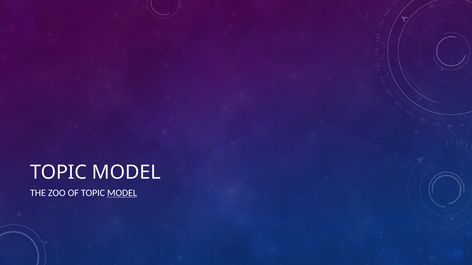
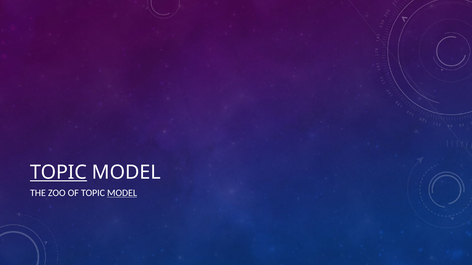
TOPIC underline: none -> present (59, 173)
